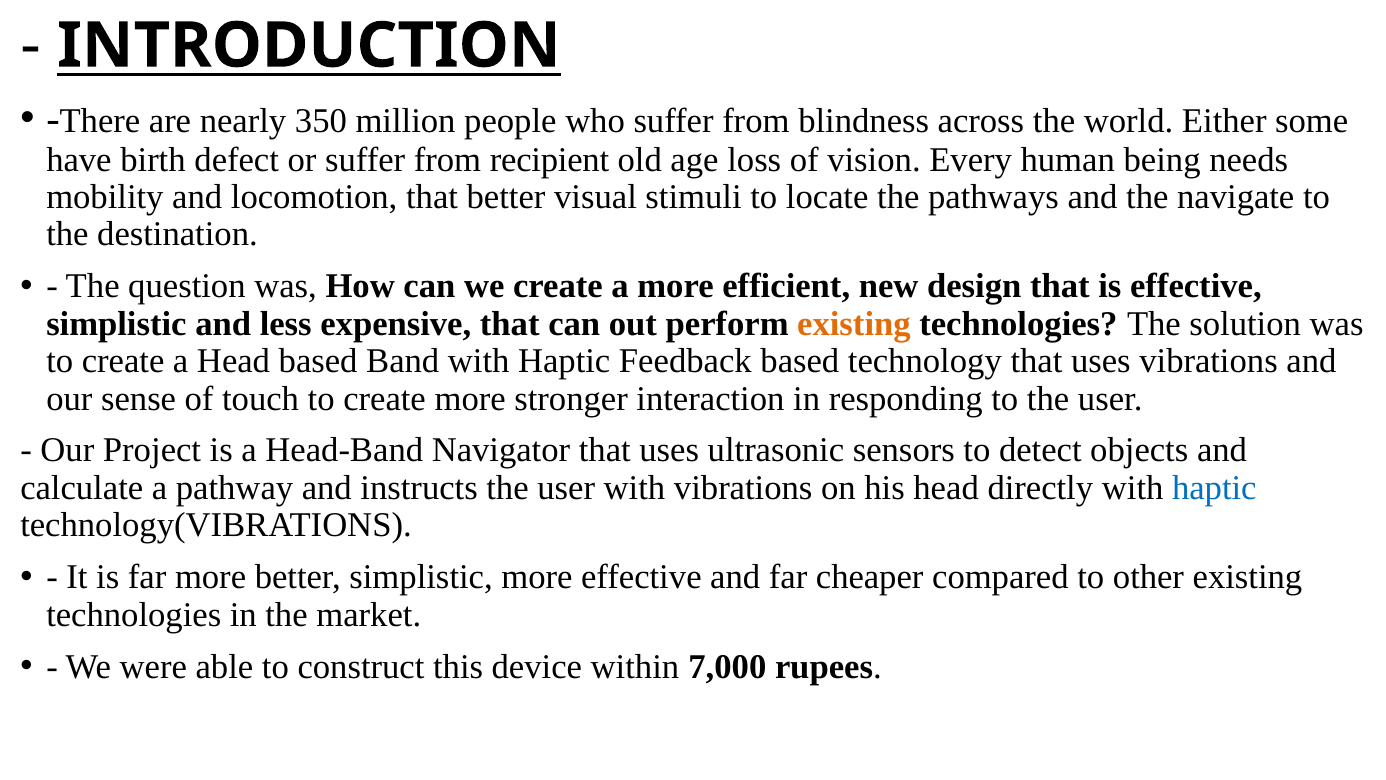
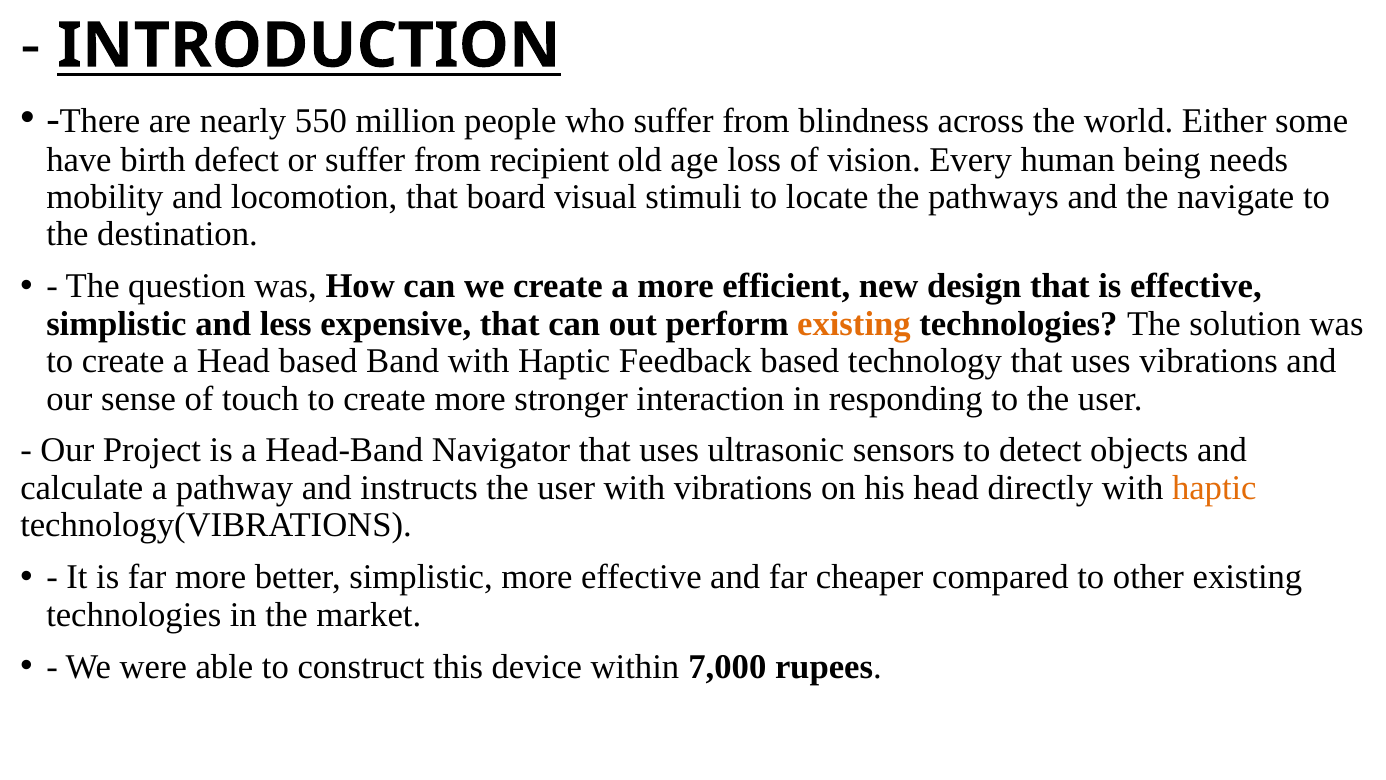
350: 350 -> 550 (321, 121)
that better: better -> board (506, 197)
haptic colour: blue -> orange (1214, 488)
